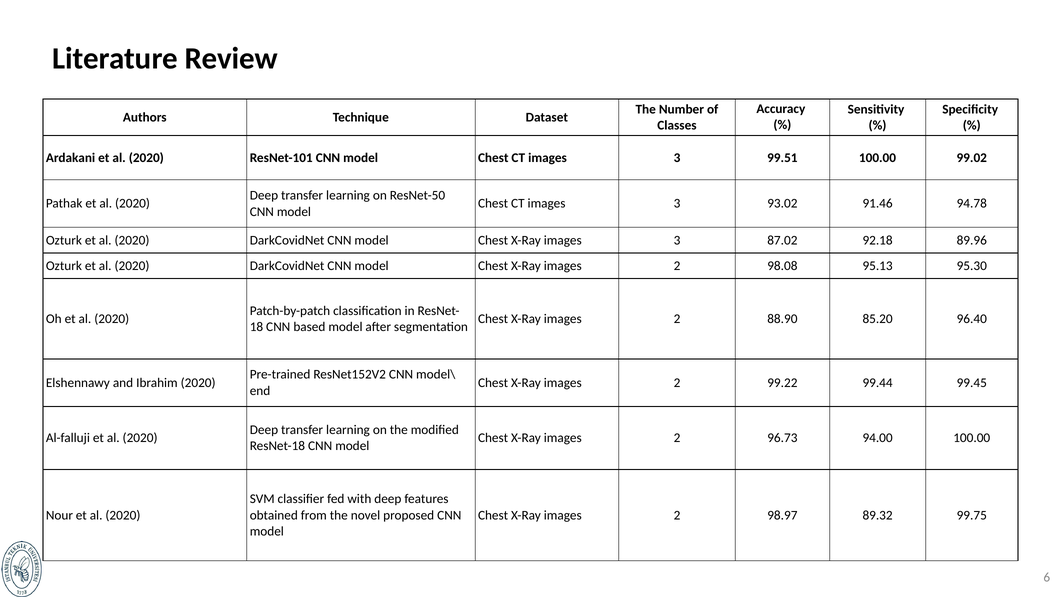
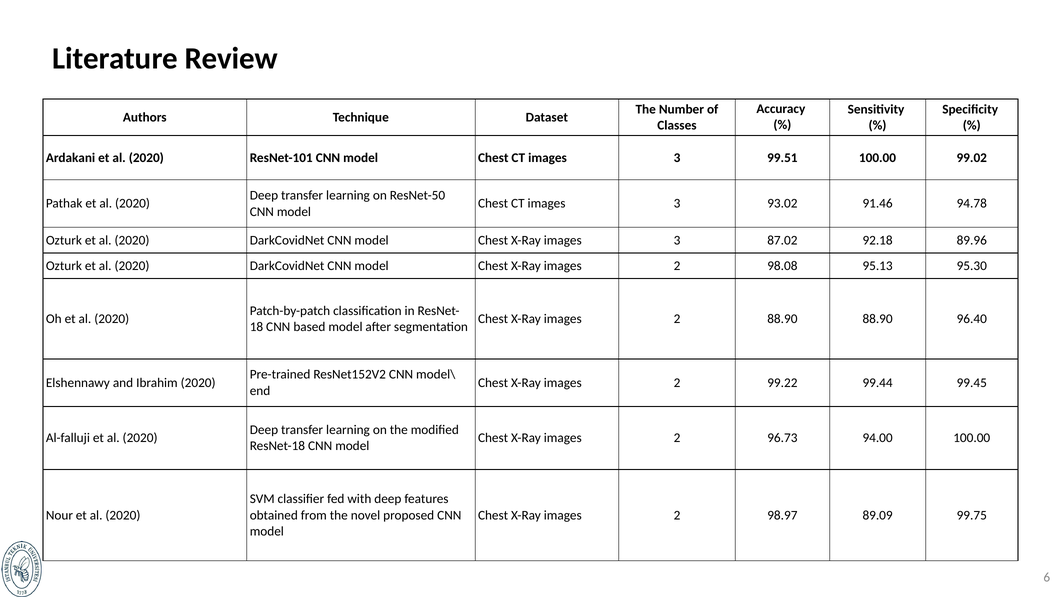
88.90 85.20: 85.20 -> 88.90 (878, 319)
89.32: 89.32 -> 89.09 (878, 516)
